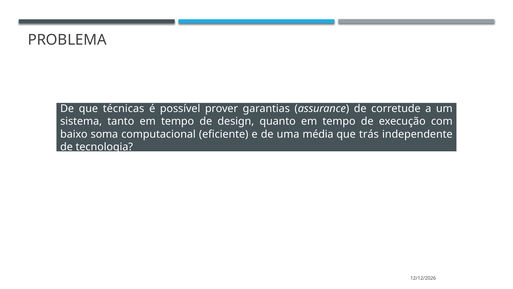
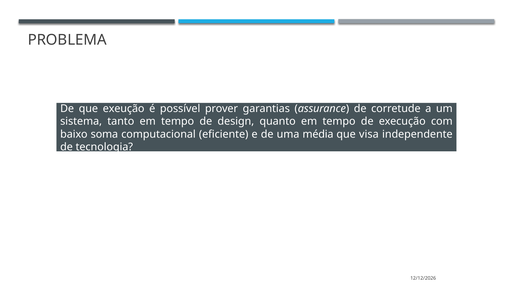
técnicas: técnicas -> exeução (124, 108)
trás: trás -> visa (369, 134)
